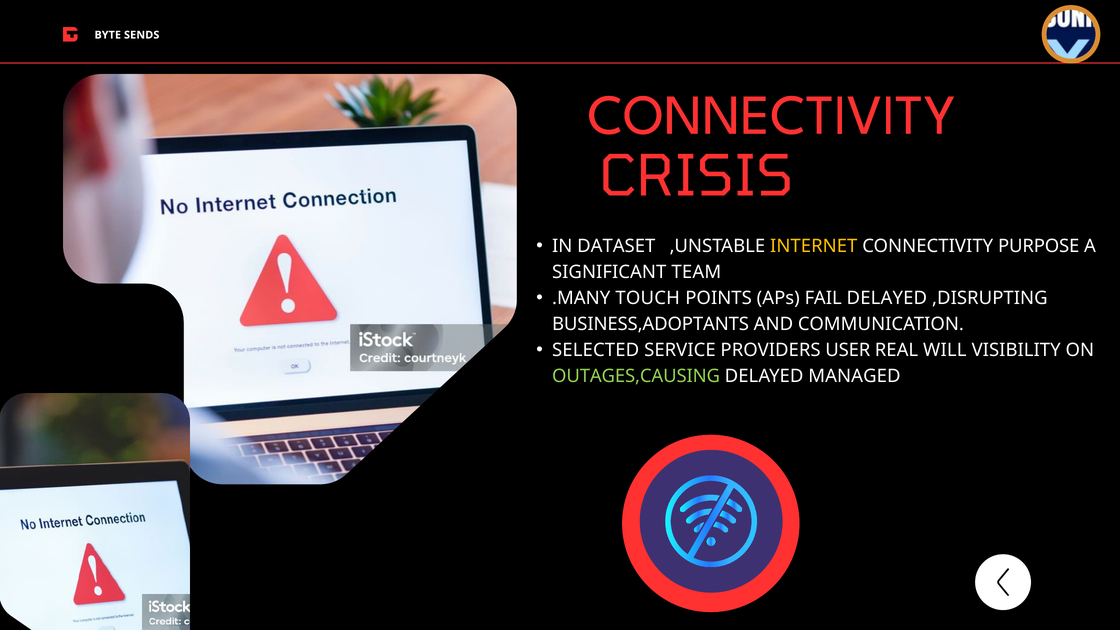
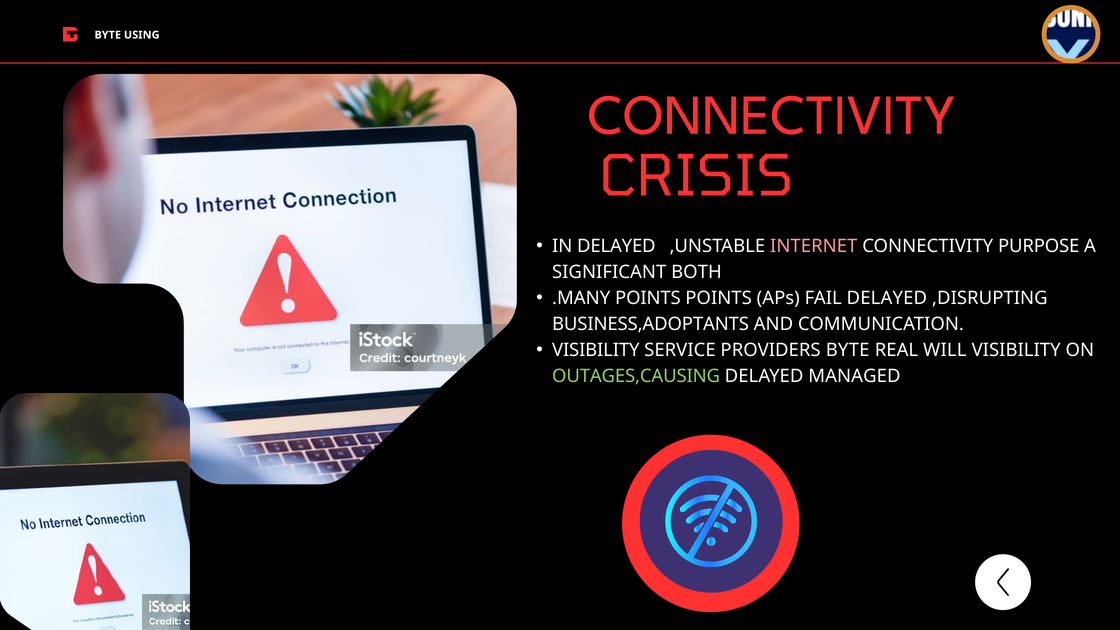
SENDS: SENDS -> USING (142, 35)
IN DATASET: DATASET -> DELAYED (616, 246)
INTERNET colour: yellow -> pink (814, 246)
TEAM: TEAM -> BOTH (696, 272)
.MANY TOUCH: TOUCH -> POINTS (648, 298)
SELECTED: SELECTED -> VISIBILITY (596, 350)
PROVIDERS USER: USER -> BYTE (848, 350)
